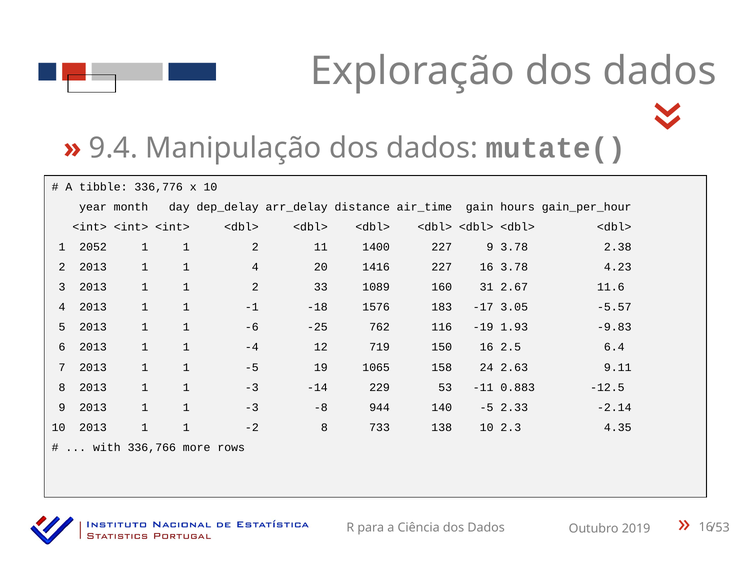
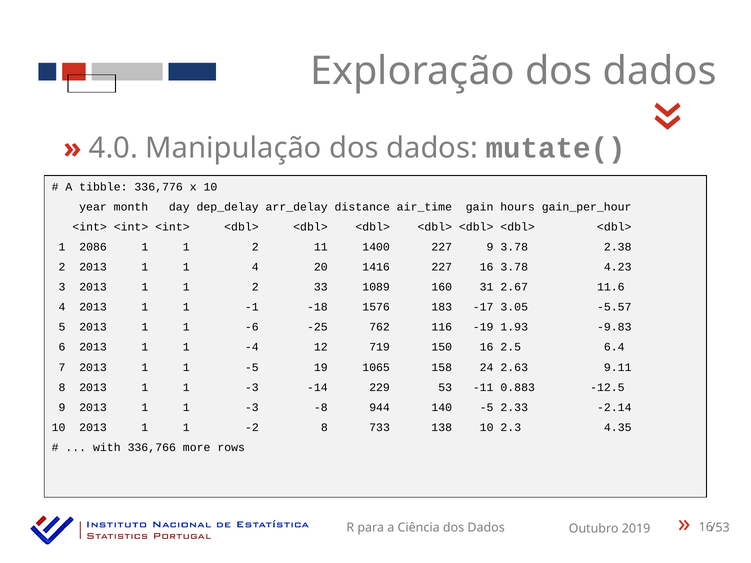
9.4: 9.4 -> 4.0 (113, 148)
2052: 2052 -> 2086 (93, 247)
